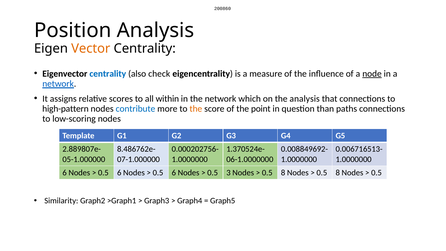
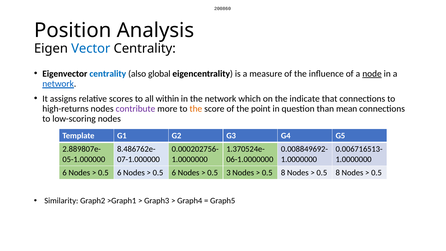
Vector colour: orange -> blue (91, 49)
check: check -> global (159, 74)
the analysis: analysis -> indicate (305, 99)
high-pattern: high-pattern -> high-returns (65, 109)
contribute colour: blue -> purple (135, 109)
paths: paths -> mean (347, 109)
